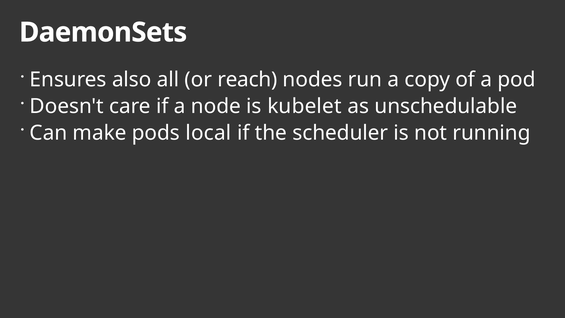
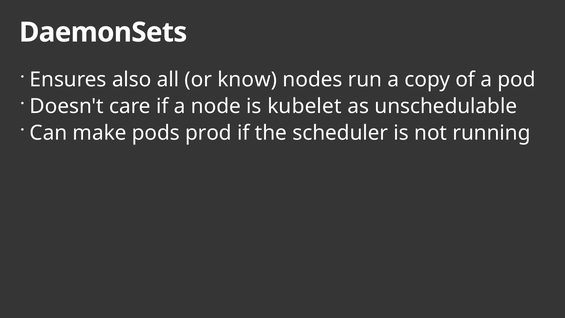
reach: reach -> know (247, 80)
local: local -> prod (209, 133)
